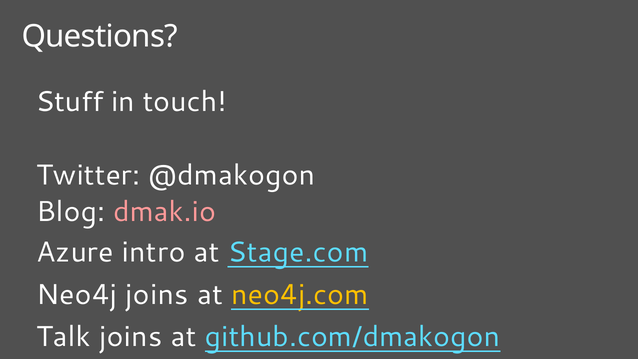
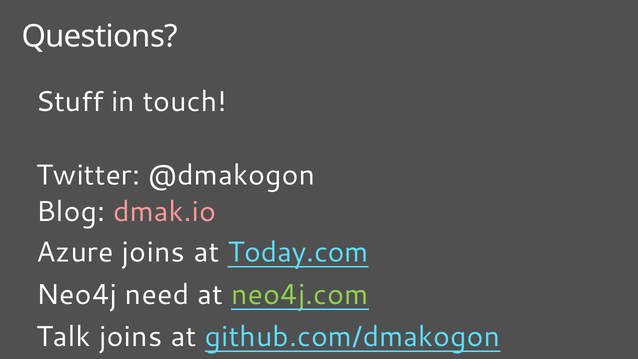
Azure intro: intro -> joins (154, 252)
Stage.com: Stage.com -> Today.com (298, 252)
Neo4j joins: joins -> need (157, 295)
neo4j.com colour: yellow -> light green (300, 295)
